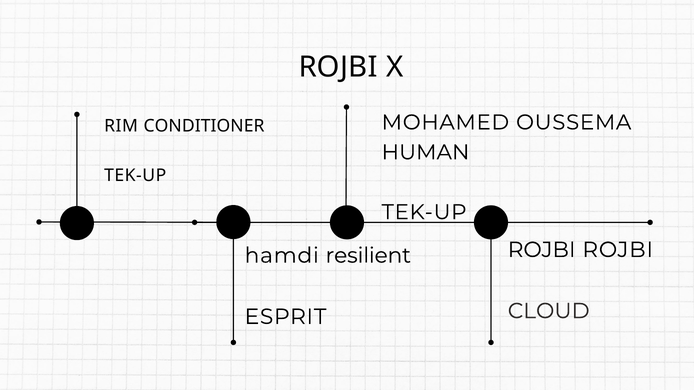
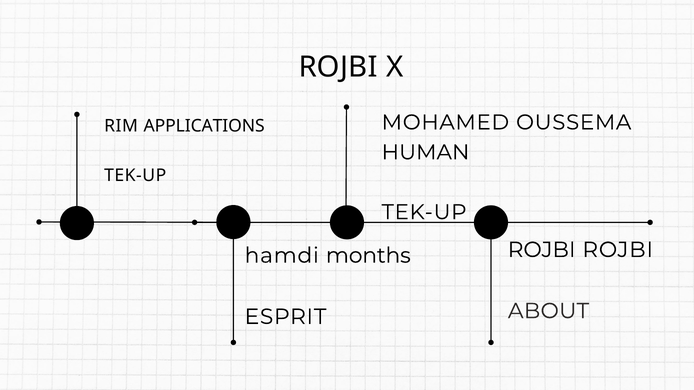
CONDITIONER: CONDITIONER -> APPLICATIONS (204, 126)
resilient: resilient -> months (368, 256)
CLOUD: CLOUD -> ABOUT (549, 311)
